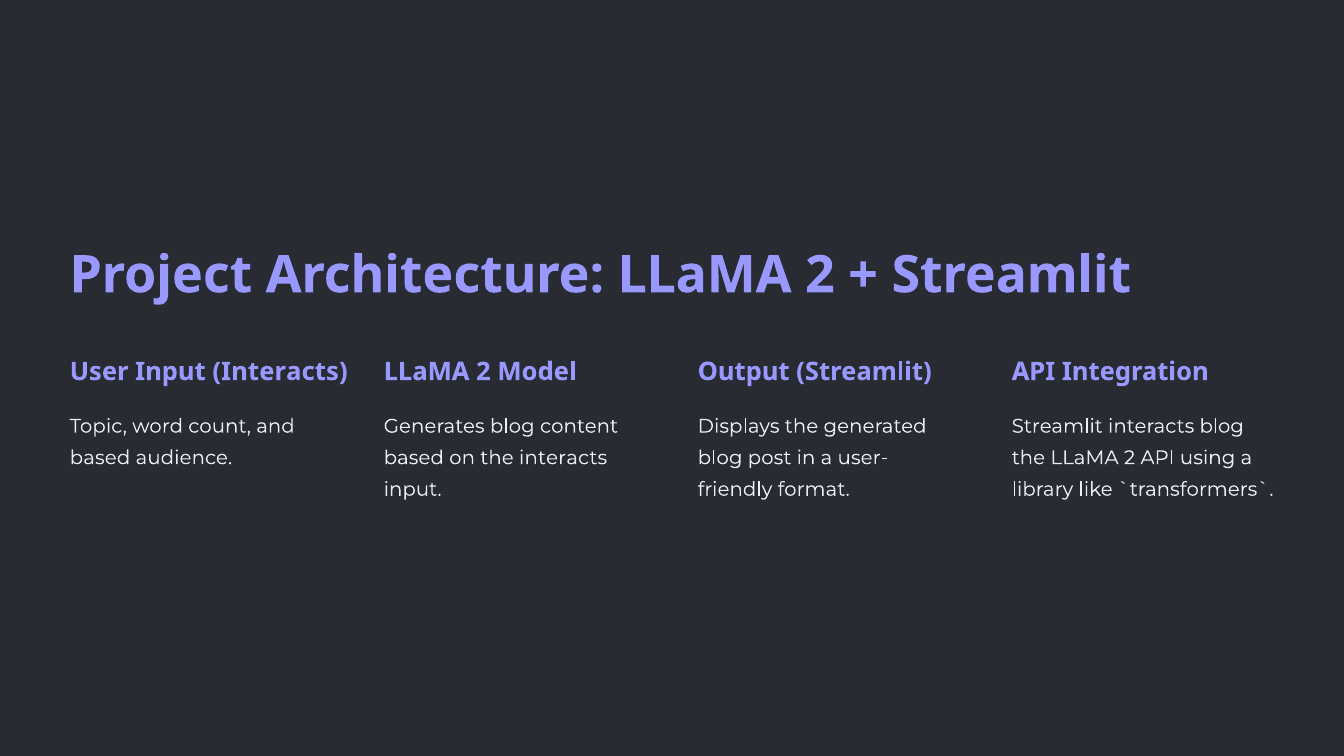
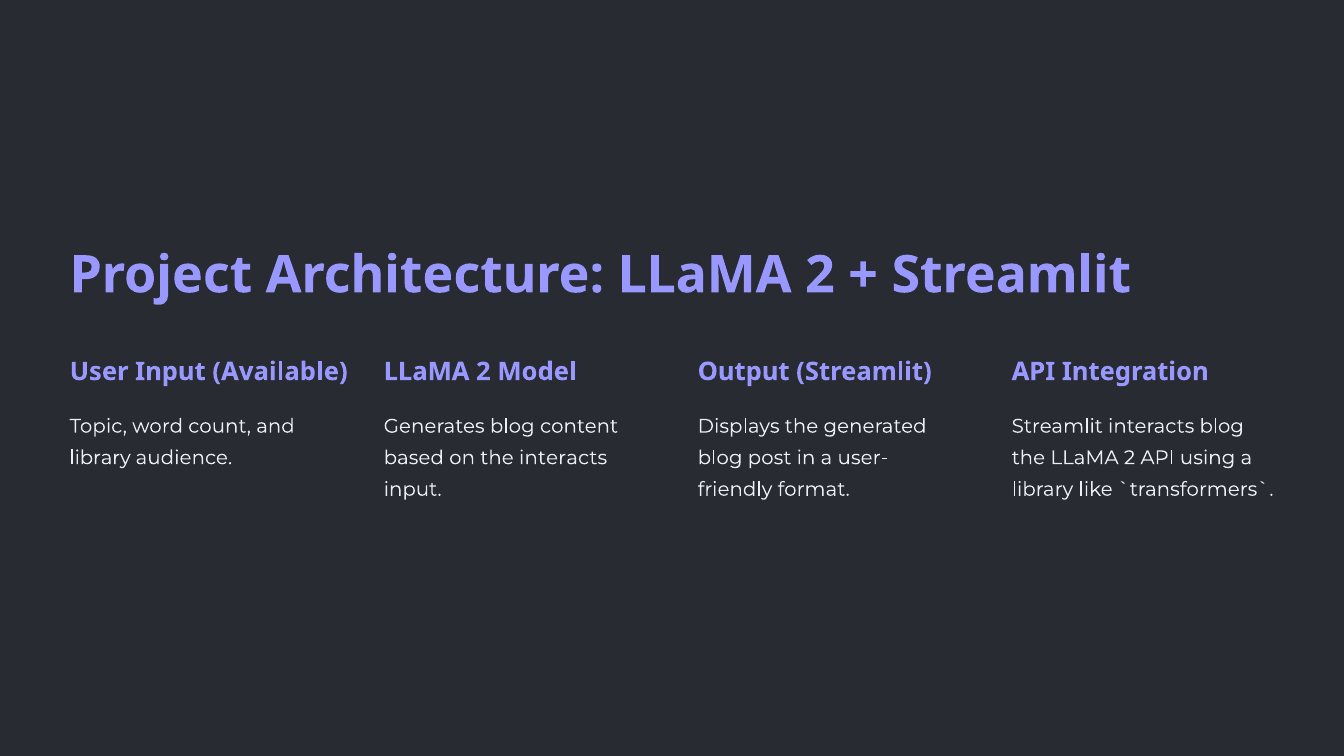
Input Interacts: Interacts -> Available (280, 372)
based: based -> library (100, 458)
